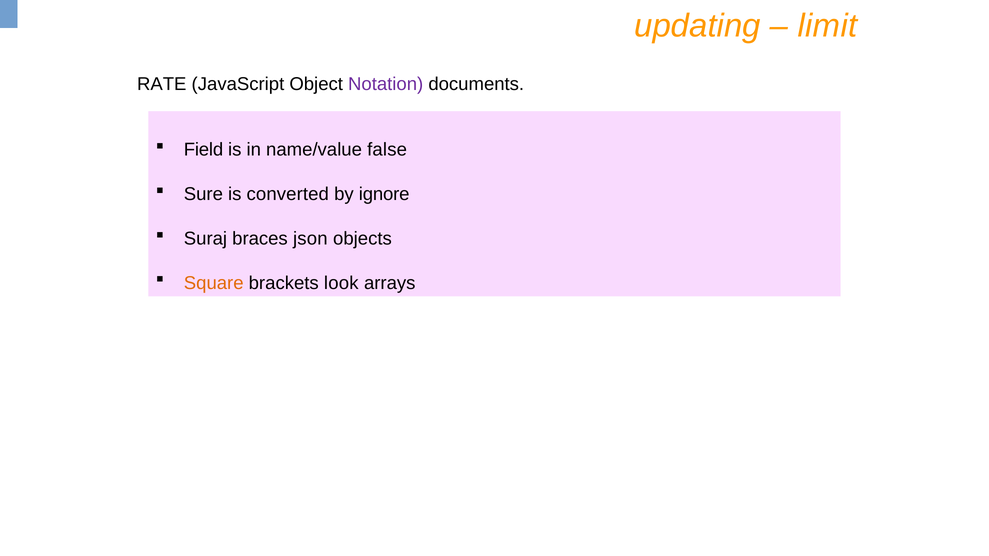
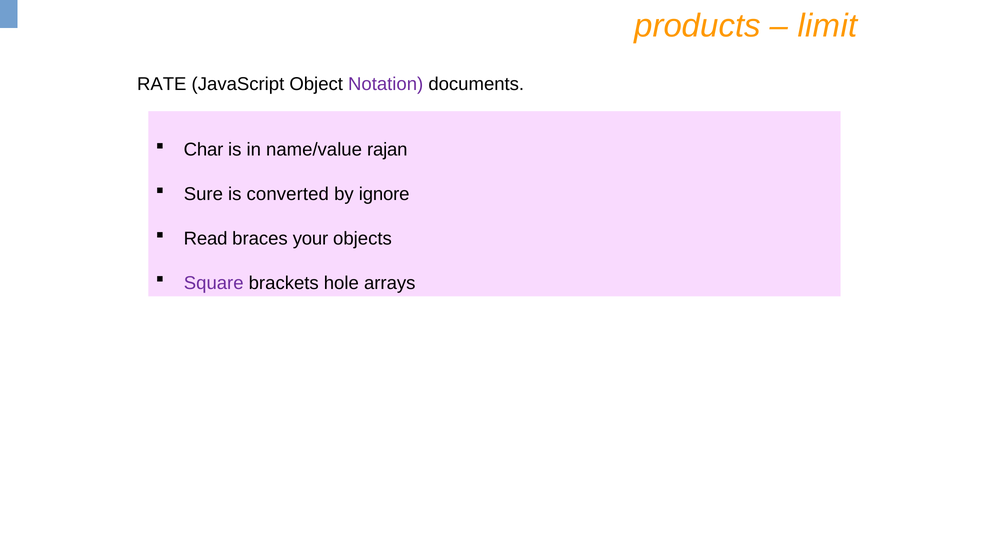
updating: updating -> products (698, 26)
Field: Field -> Char (203, 150)
false: false -> rajan (387, 150)
Suraj: Suraj -> Read (206, 239)
json: json -> your (311, 239)
Square colour: orange -> purple (214, 283)
look: look -> hole (341, 283)
